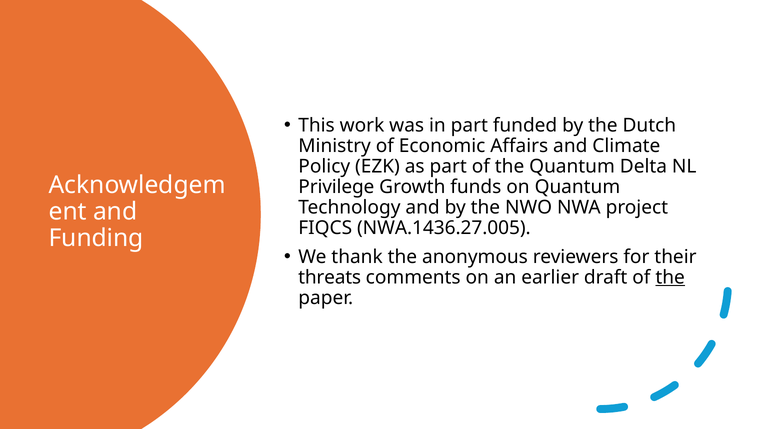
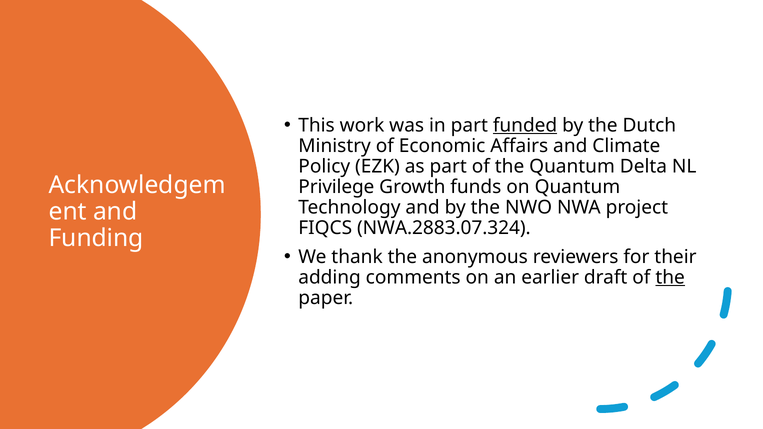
funded underline: none -> present (525, 125)
NWA.1436.27.005: NWA.1436.27.005 -> NWA.2883.07.324 (444, 228)
threats: threats -> adding (330, 277)
